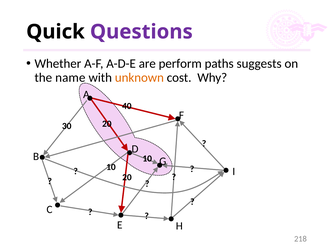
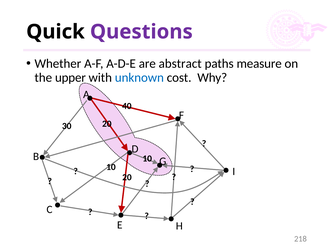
perform: perform -> abstract (180, 64)
suggests: suggests -> measure (259, 64)
name: name -> upper (70, 78)
unknown colour: orange -> blue (139, 78)
